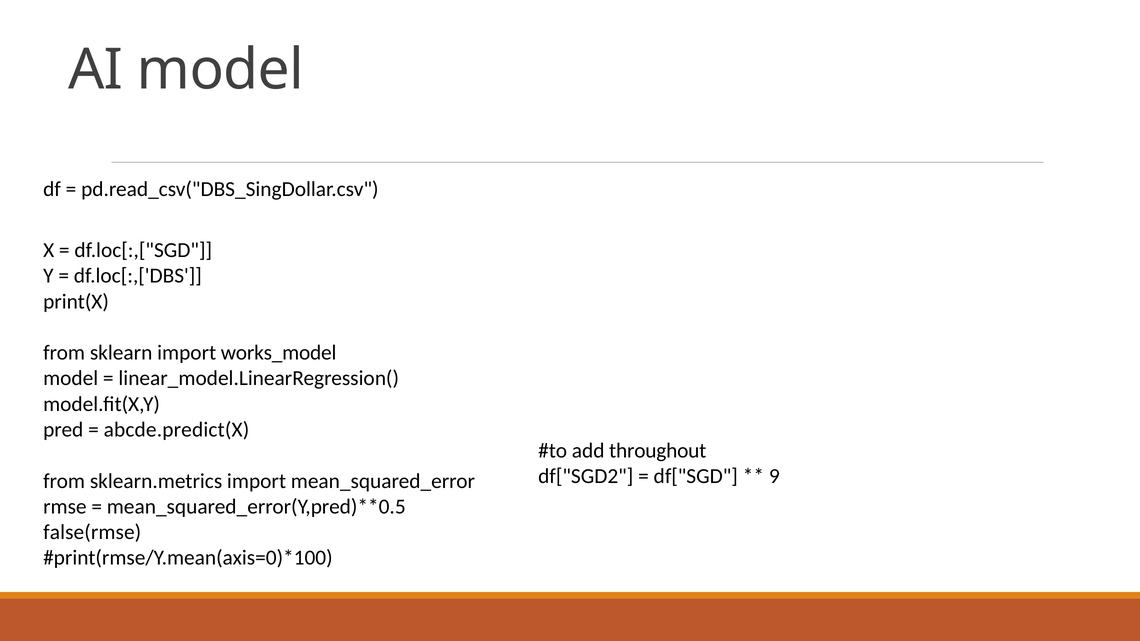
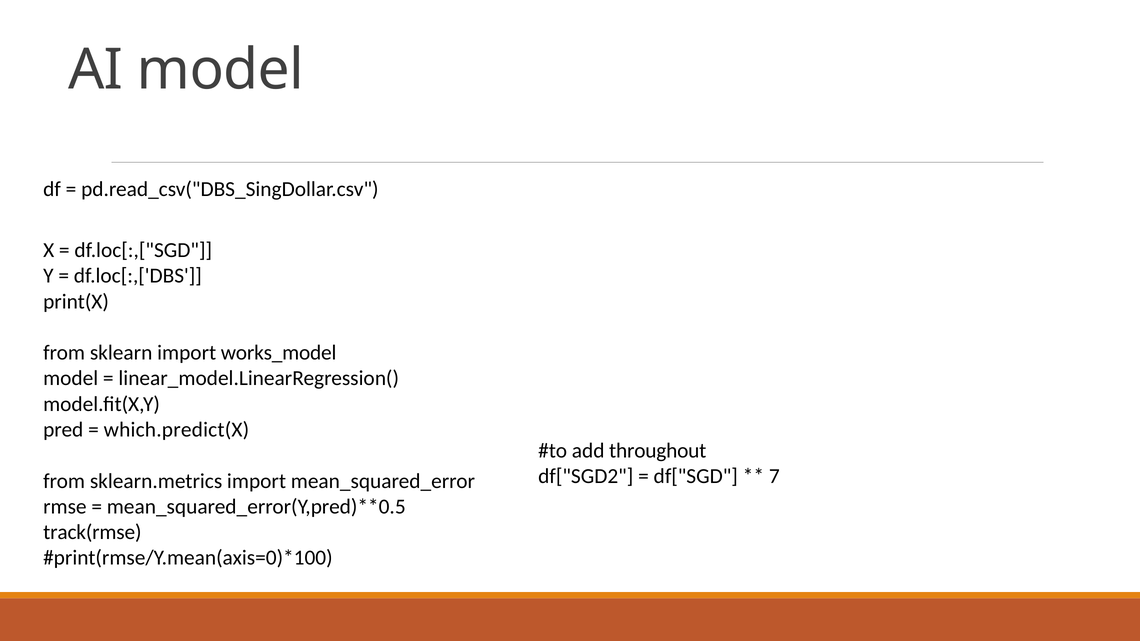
abcde.predict(X: abcde.predict(X -> which.predict(X (176, 430)
9: 9 -> 7 (774, 476)
false(rmse: false(rmse -> track(rmse (92, 532)
